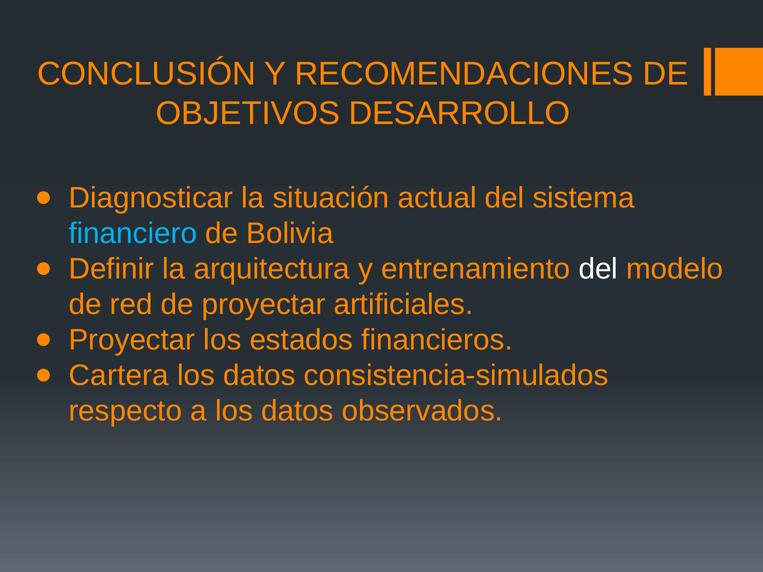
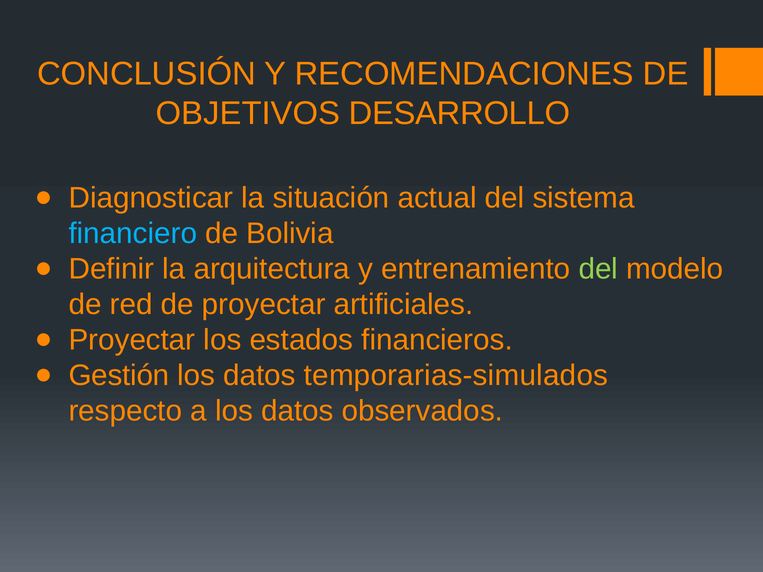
del colour: white -> light green (598, 269)
Cartera: Cartera -> Gestión (119, 376)
consistencia-simulados: consistencia-simulados -> temporarias-simulados (456, 376)
